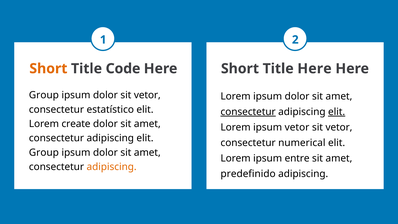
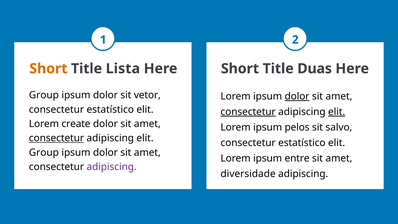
Code: Code -> Lista (123, 69)
Title Here: Here -> Duas (315, 69)
dolor underline: none -> present (297, 96)
ipsum vetor: vetor -> pelos (297, 127)
vetor: vetor -> salvo (339, 127)
consectetur underline: none -> present (56, 138)
numerical: numerical -> estatístico (302, 143)
adipiscing colour: orange -> purple (112, 167)
predefinido: predefinido -> diversidade (248, 174)
